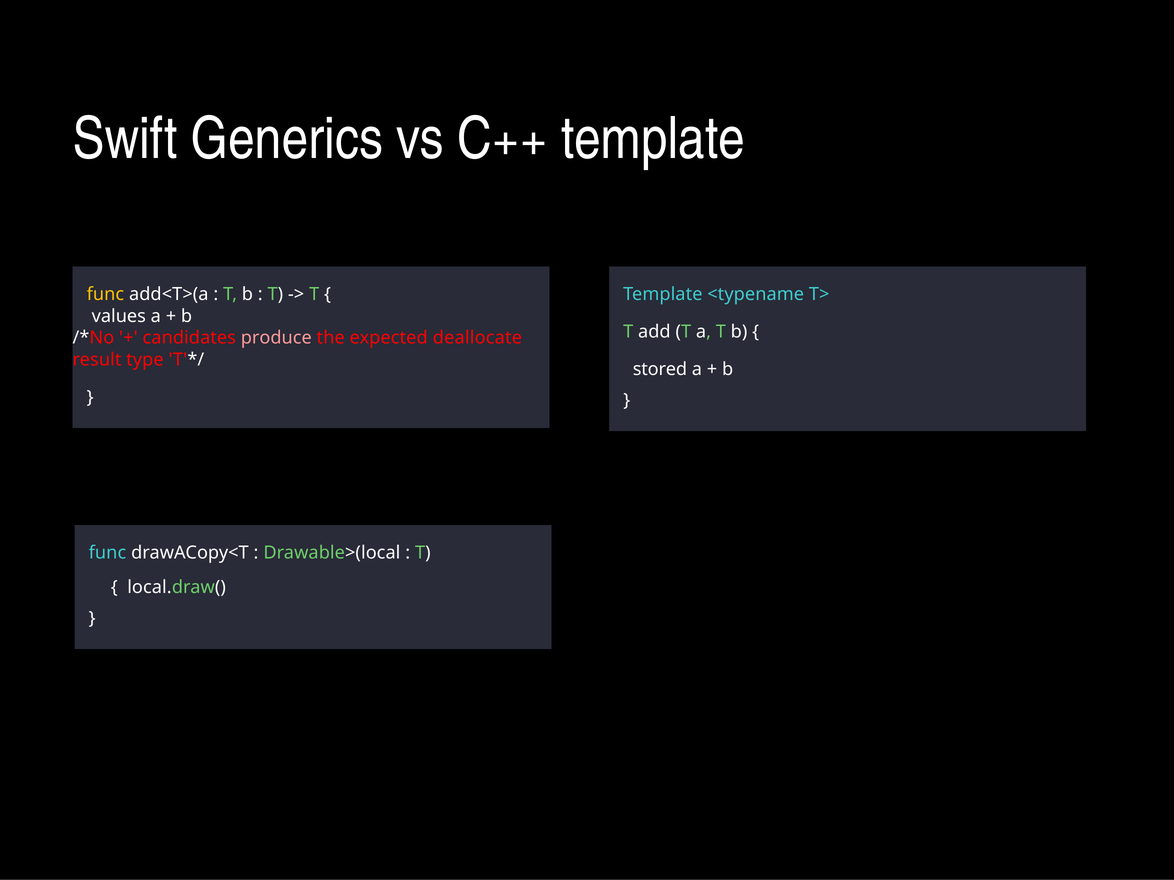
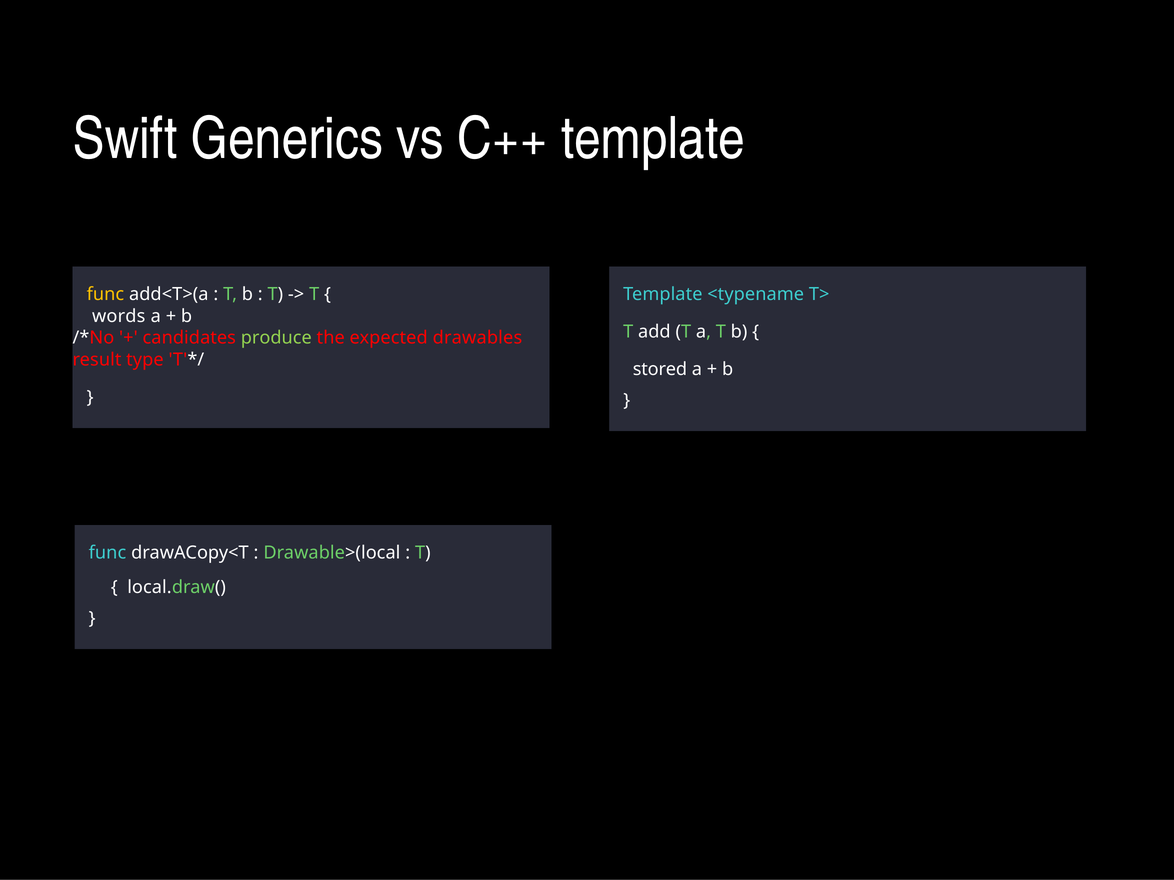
values: values -> words (119, 316)
produce colour: pink -> light green (276, 338)
deallocate: deallocate -> drawables (477, 338)
